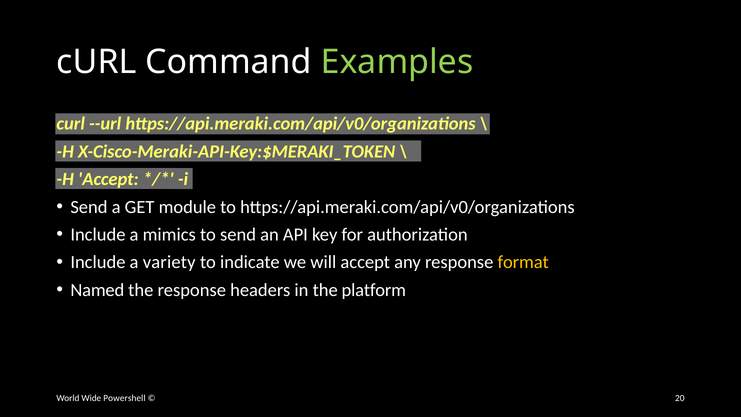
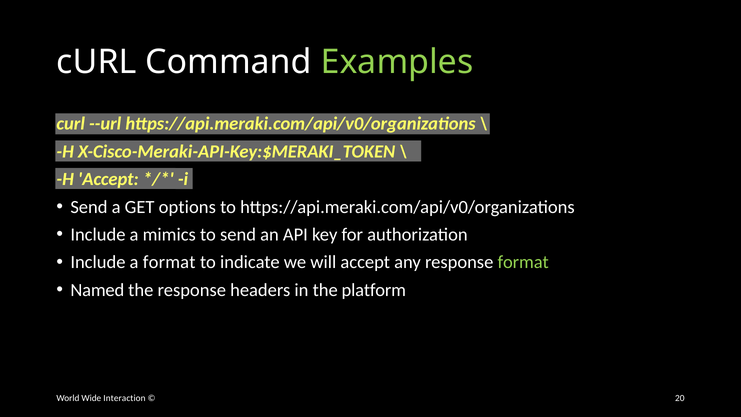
module: module -> options (187, 207)
a variety: variety -> format (169, 262)
format colour: yellow -> light green (523, 262)
Powershell: Powershell -> Interaction (124, 398)
